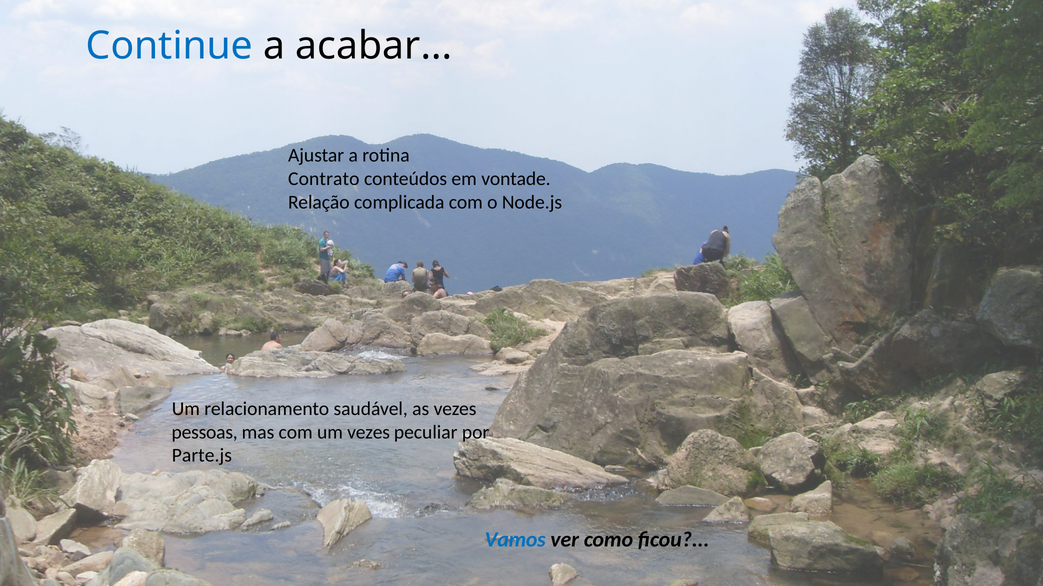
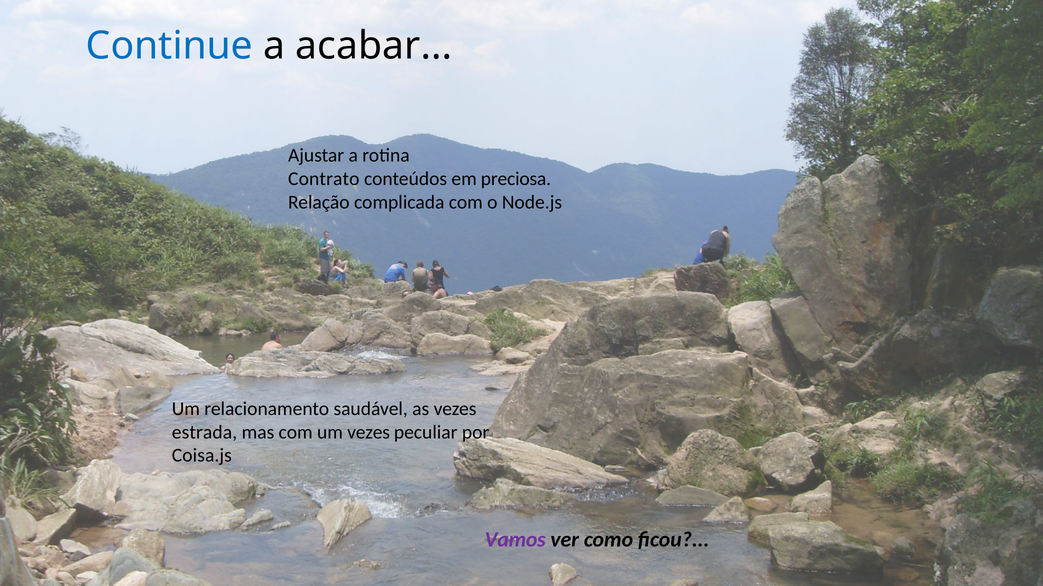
vontade: vontade -> preciosa (516, 179)
pessoas: pessoas -> estrada (205, 433)
Parte.js: Parte.js -> Coisa.js (202, 456)
Vamos colour: blue -> purple (515, 540)
